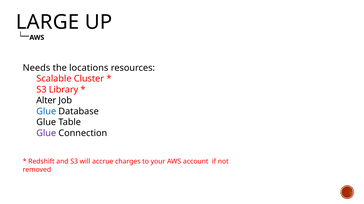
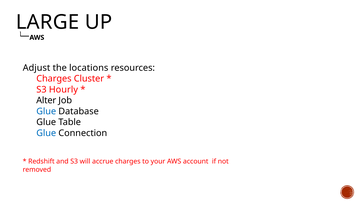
Needs: Needs -> Adjust (37, 68)
Scalable: Scalable -> Charges (54, 79)
Library: Library -> Hourly (63, 90)
Glue colour: purple -> blue (46, 134)
